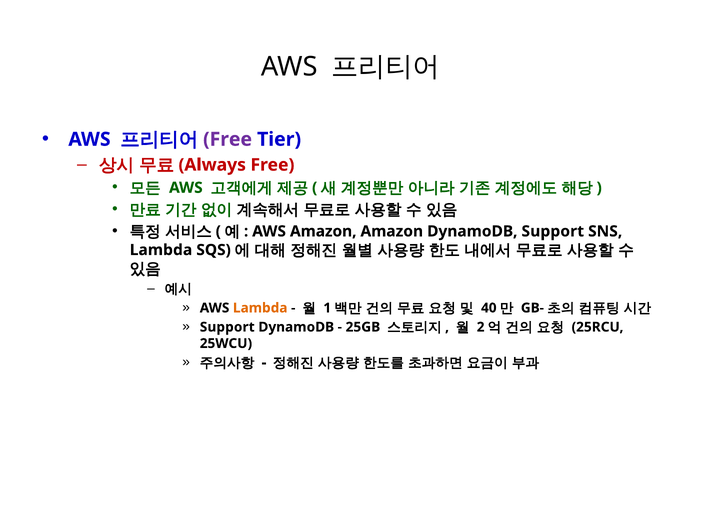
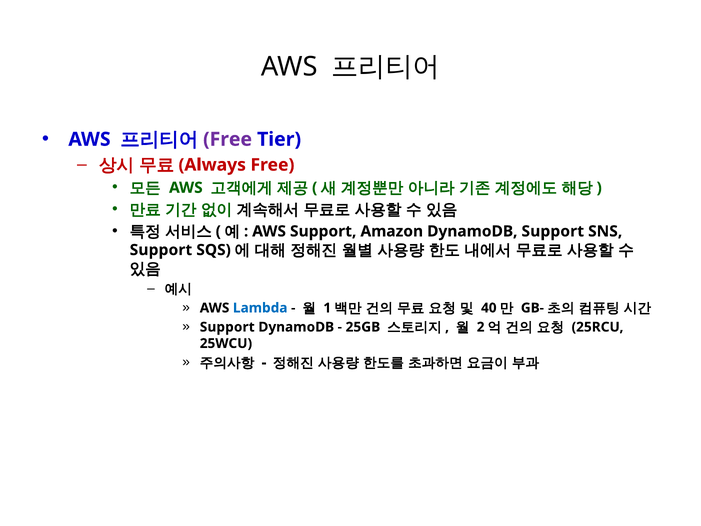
AWS Amazon: Amazon -> Support (323, 231)
Lambda: Lambda -> Support (161, 250)
Lambda colour: orange -> blue (260, 308)
